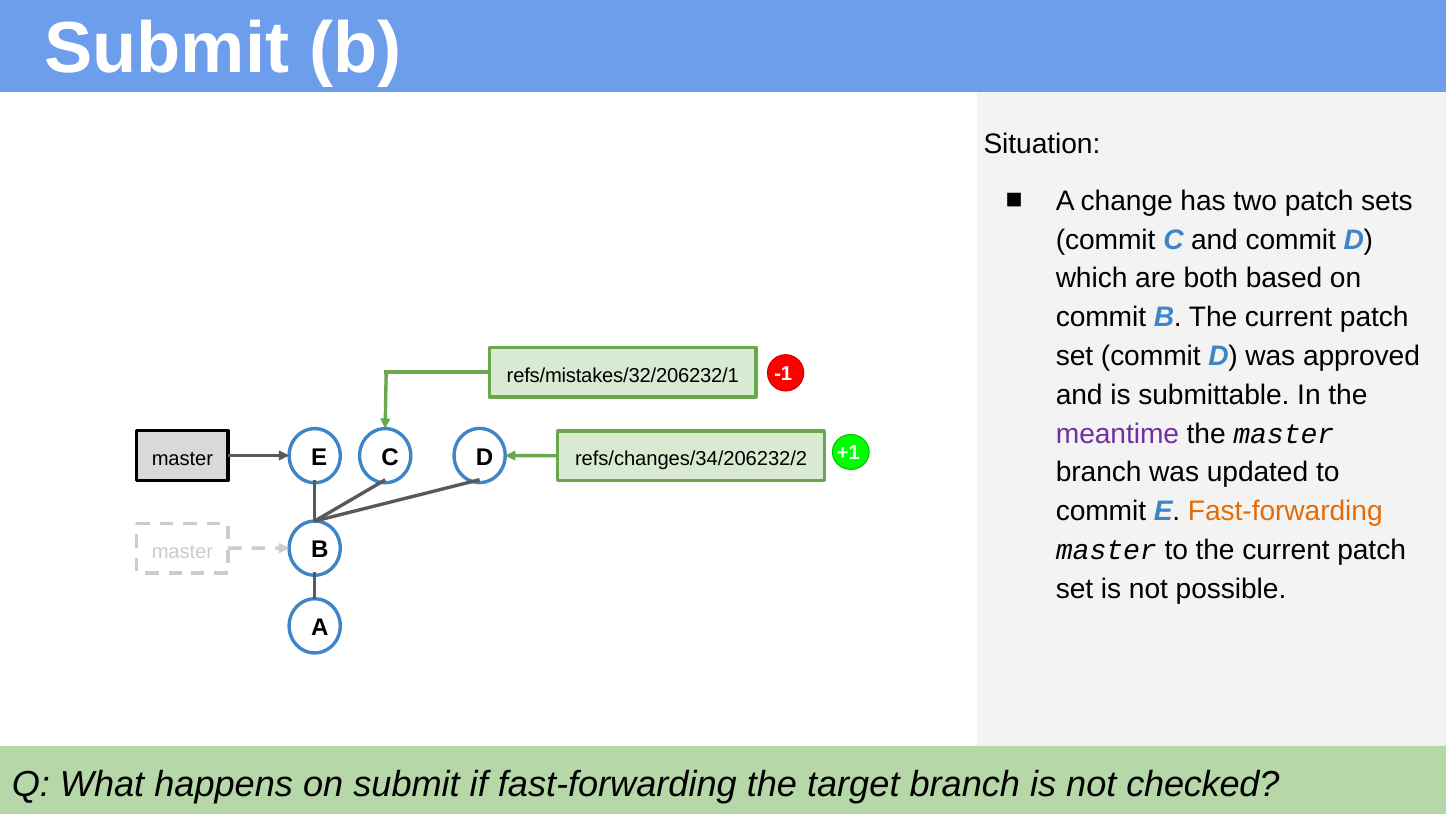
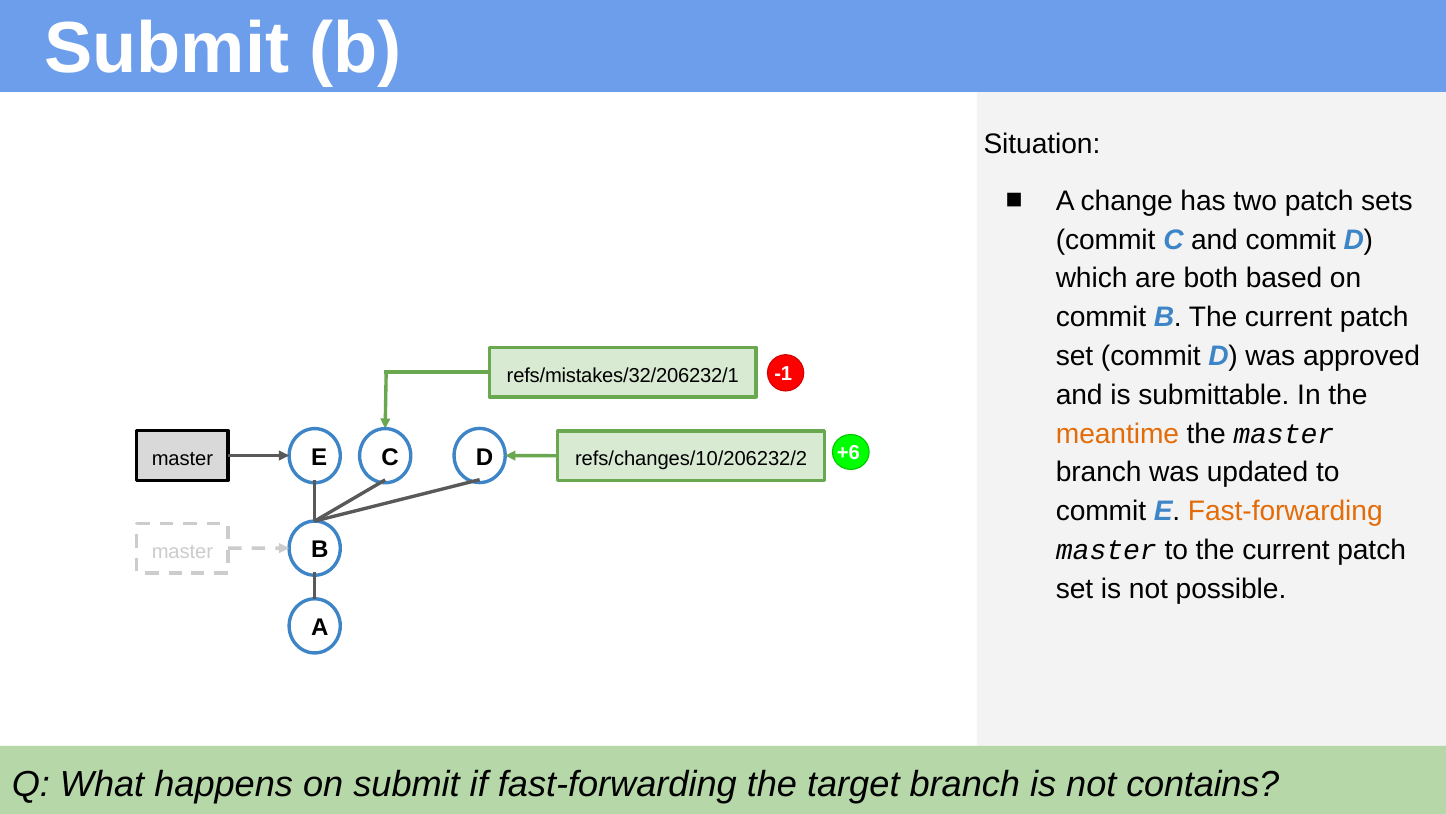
meantime colour: purple -> orange (1117, 433)
refs/changes/34/206232/2: refs/changes/34/206232/2 -> refs/changes/10/206232/2 (691, 459)
+1: +1 -> +6 (848, 452)
checked: checked -> contains (1203, 784)
